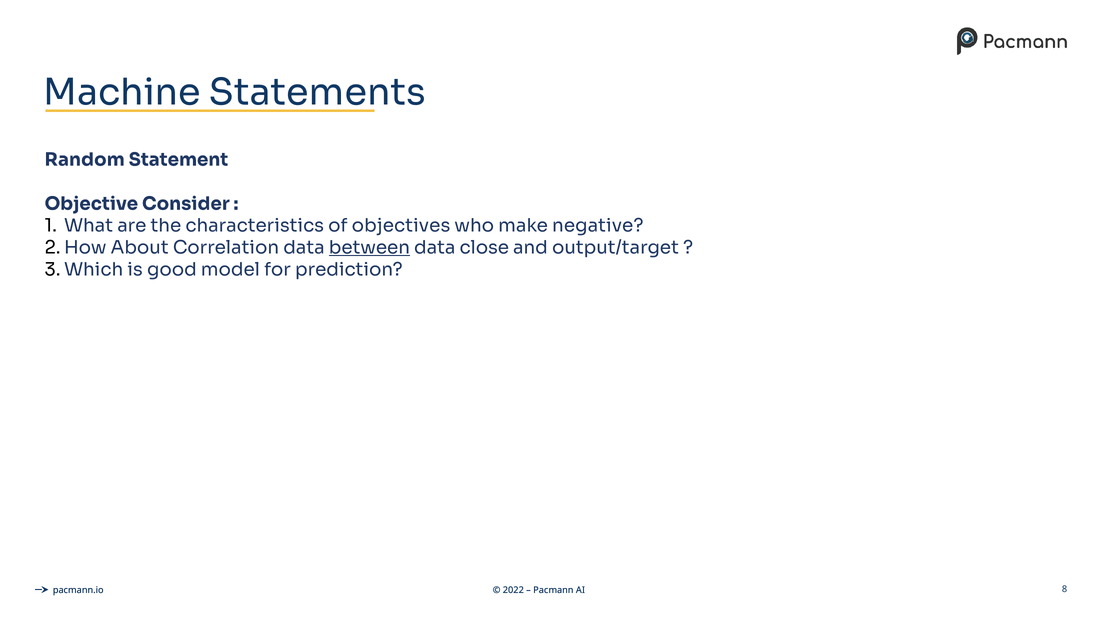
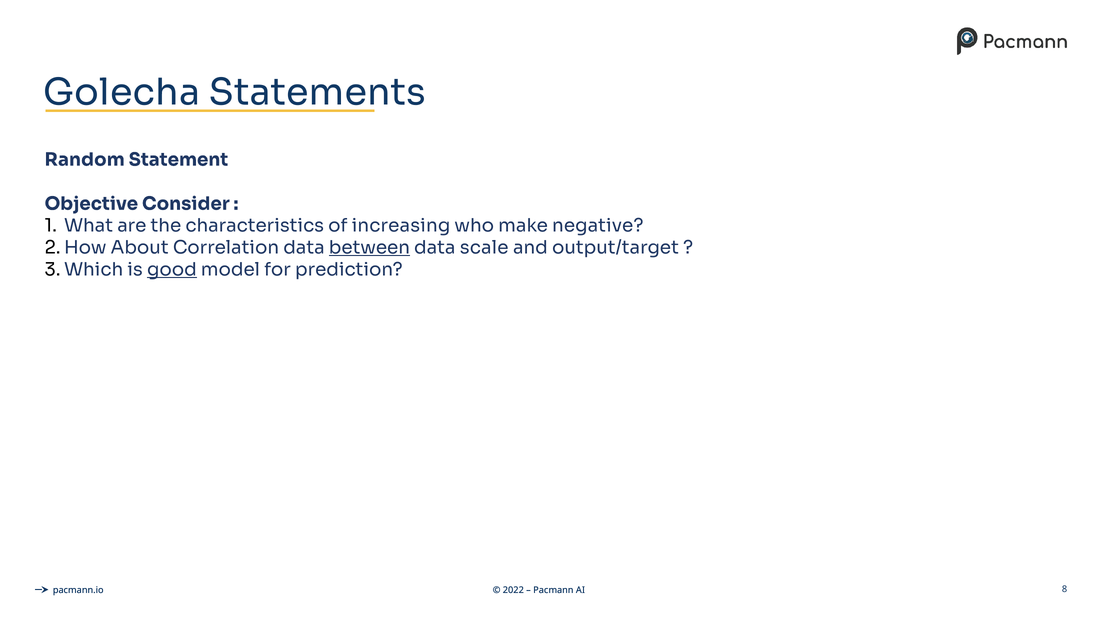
Machine: Machine -> Golecha (122, 93)
objectives: objectives -> increasing (401, 226)
close: close -> scale (484, 248)
good underline: none -> present (172, 270)
